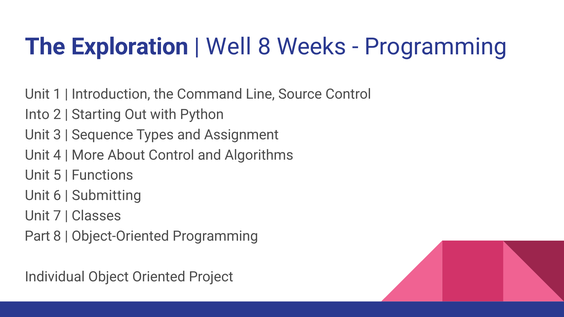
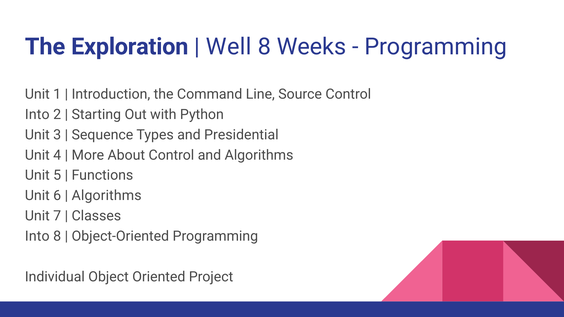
Assignment: Assignment -> Presidential (241, 135)
Submitting: Submitting -> Algorithms (107, 196)
Part: Part -> Into (37, 236)
